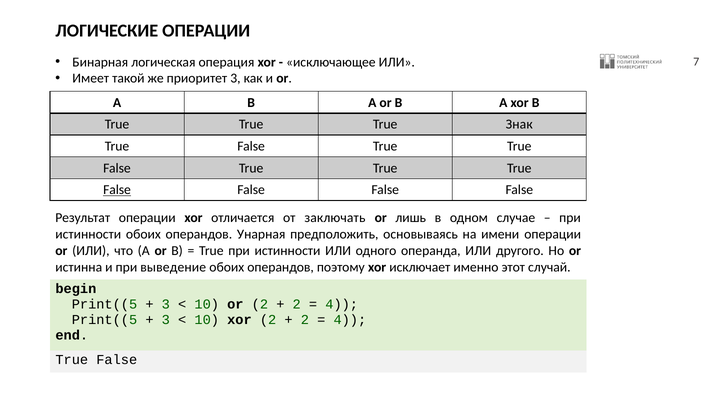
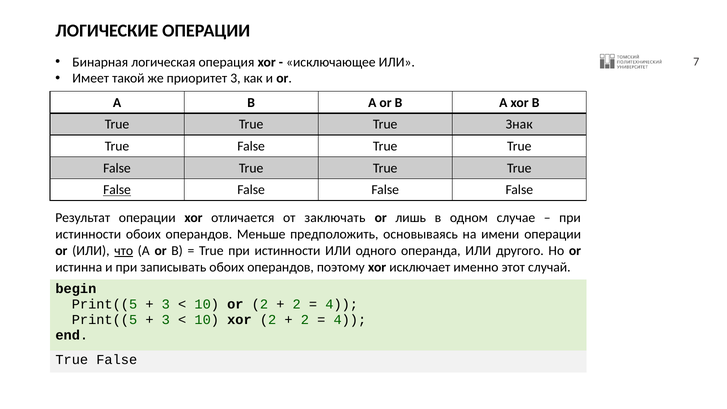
Унарная: Унарная -> Меньше (261, 234)
что underline: none -> present (124, 251)
выведение: выведение -> записывать (173, 267)
